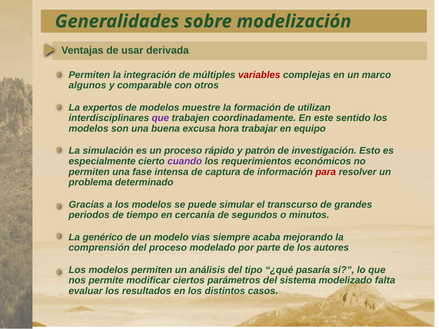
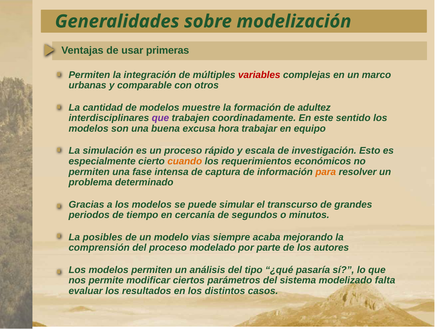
derivada: derivada -> primeras (168, 51)
algunos: algunos -> urbanas (88, 85)
expertos: expertos -> cantidad (103, 108)
utilizan: utilizan -> adultez (314, 108)
patrón: patrón -> escala (260, 151)
cuando colour: purple -> orange (185, 161)
para colour: red -> orange (326, 172)
genérico: genérico -> posibles (103, 237)
